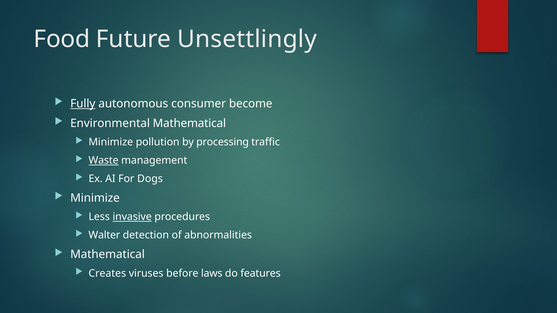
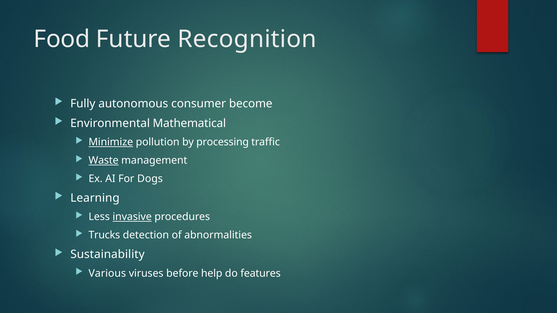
Unsettlingly: Unsettlingly -> Recognition (247, 39)
Fully underline: present -> none (83, 104)
Minimize underline: none -> present (111, 142)
Minimize: Minimize -> Learning (95, 198)
Walter: Walter -> Trucks (104, 235)
Mathematical: Mathematical -> Sustainability (107, 255)
Creates: Creates -> Various (107, 274)
laws: laws -> help (212, 274)
